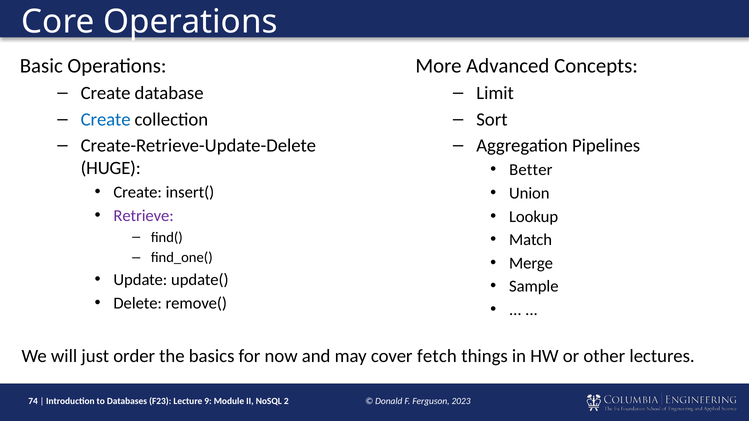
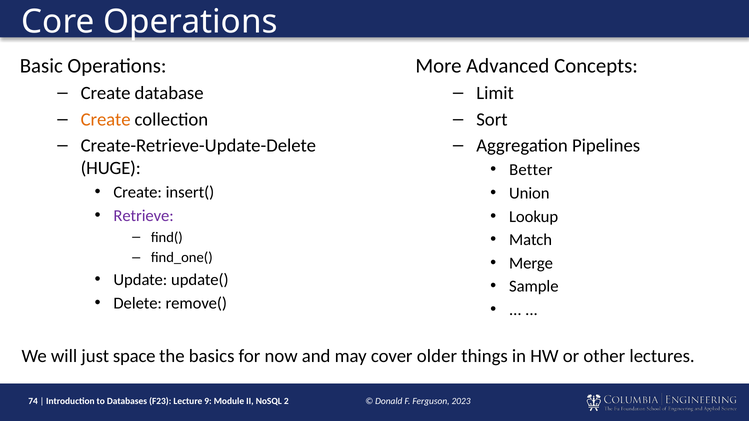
Create colour: blue -> orange (106, 120)
order: order -> space (134, 356)
fetch: fetch -> older (437, 356)
